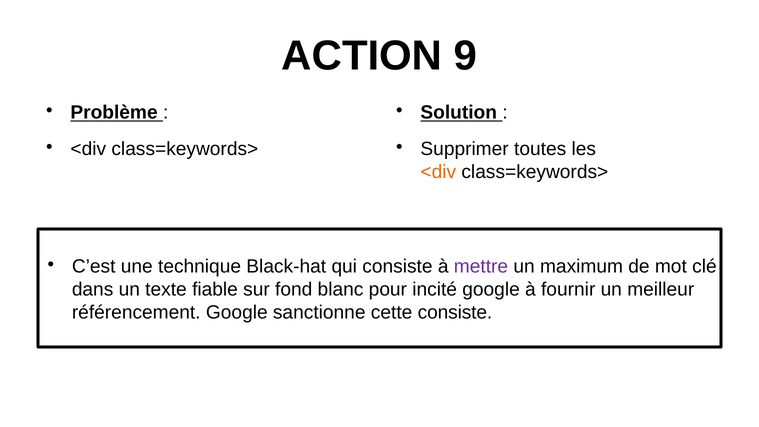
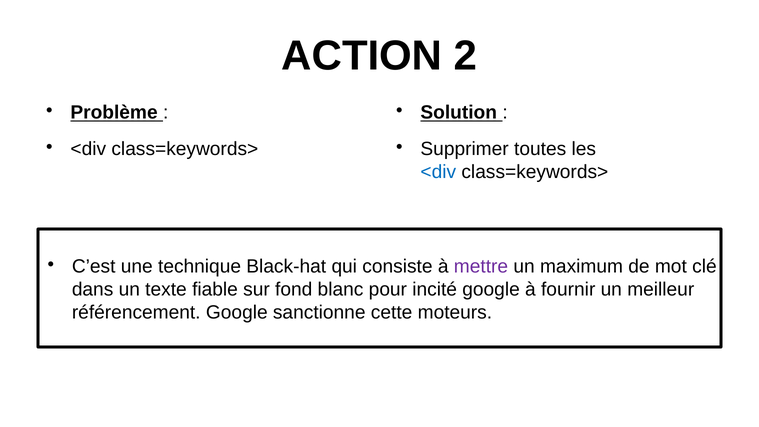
9: 9 -> 2 (466, 56)
<div colour: orange -> blue (438, 172)
cette consiste: consiste -> moteurs (455, 312)
